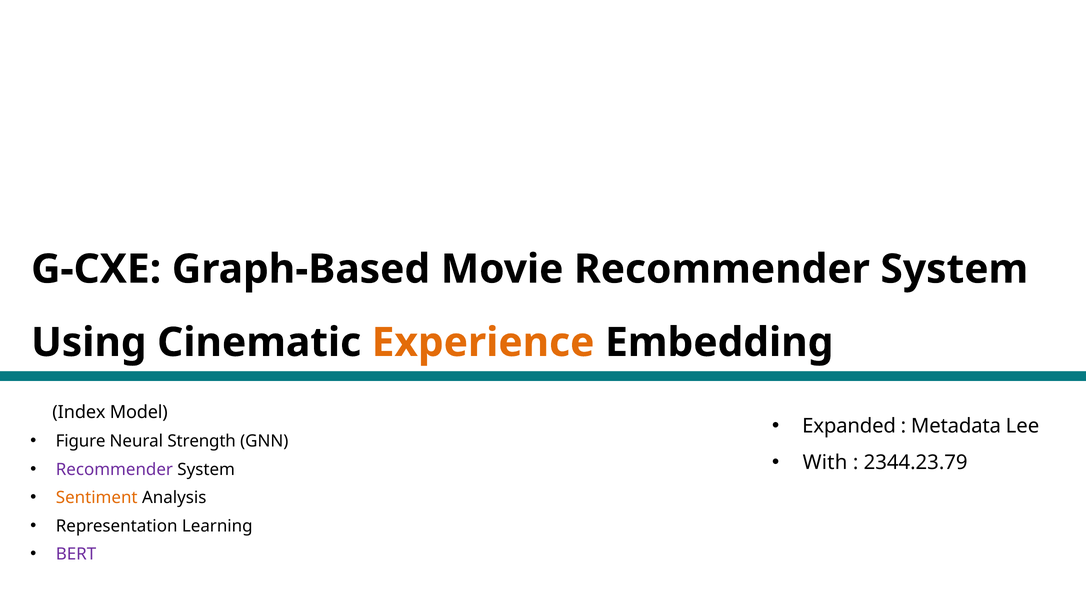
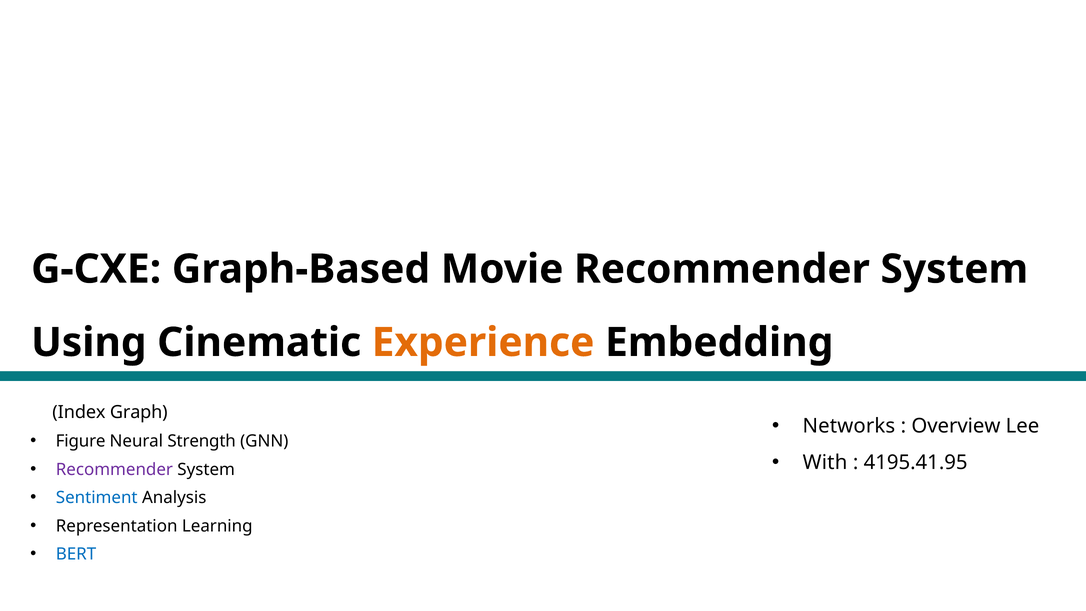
Model: Model -> Graph (139, 412)
Expanded: Expanded -> Networks (849, 426)
Metadata: Metadata -> Overview (956, 426)
2344.23.79: 2344.23.79 -> 4195.41.95 (916, 463)
Sentiment colour: orange -> blue (97, 498)
BERT colour: purple -> blue (76, 554)
